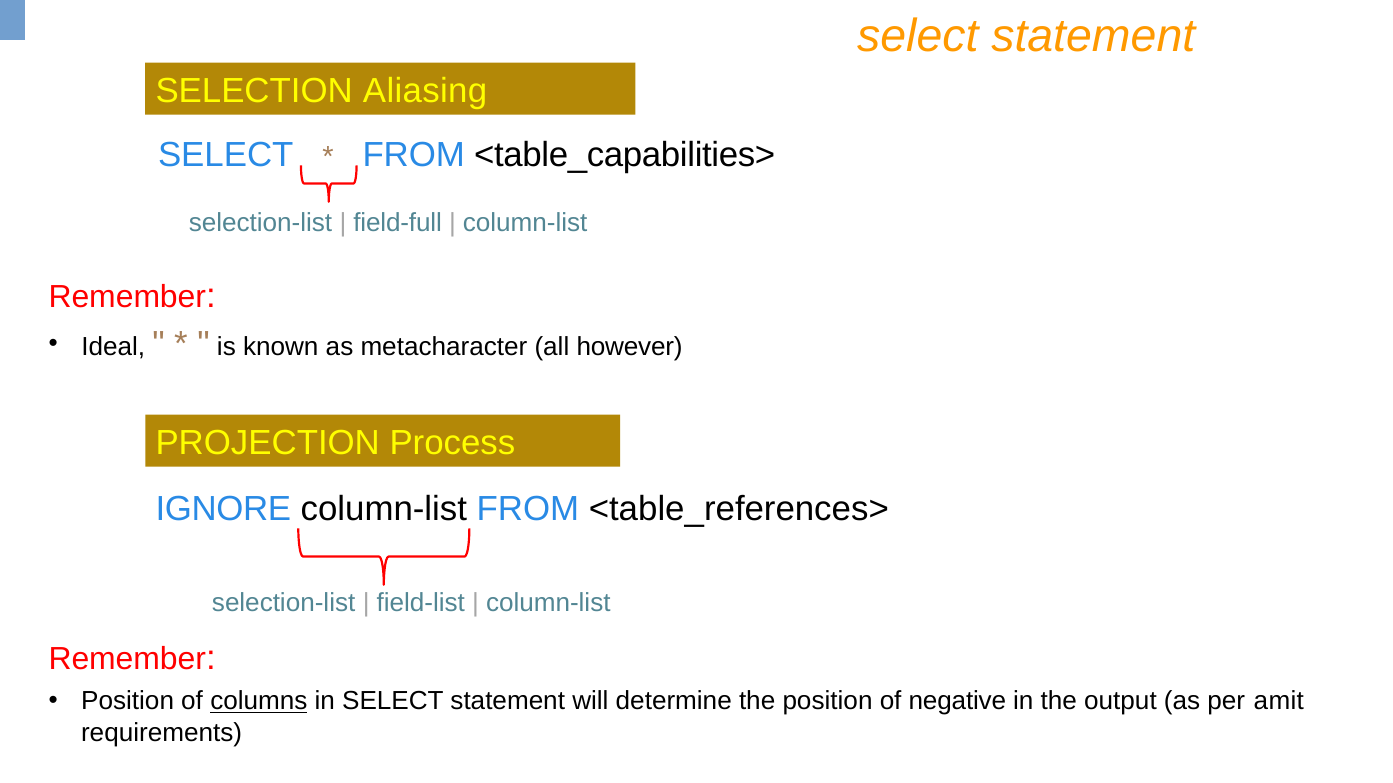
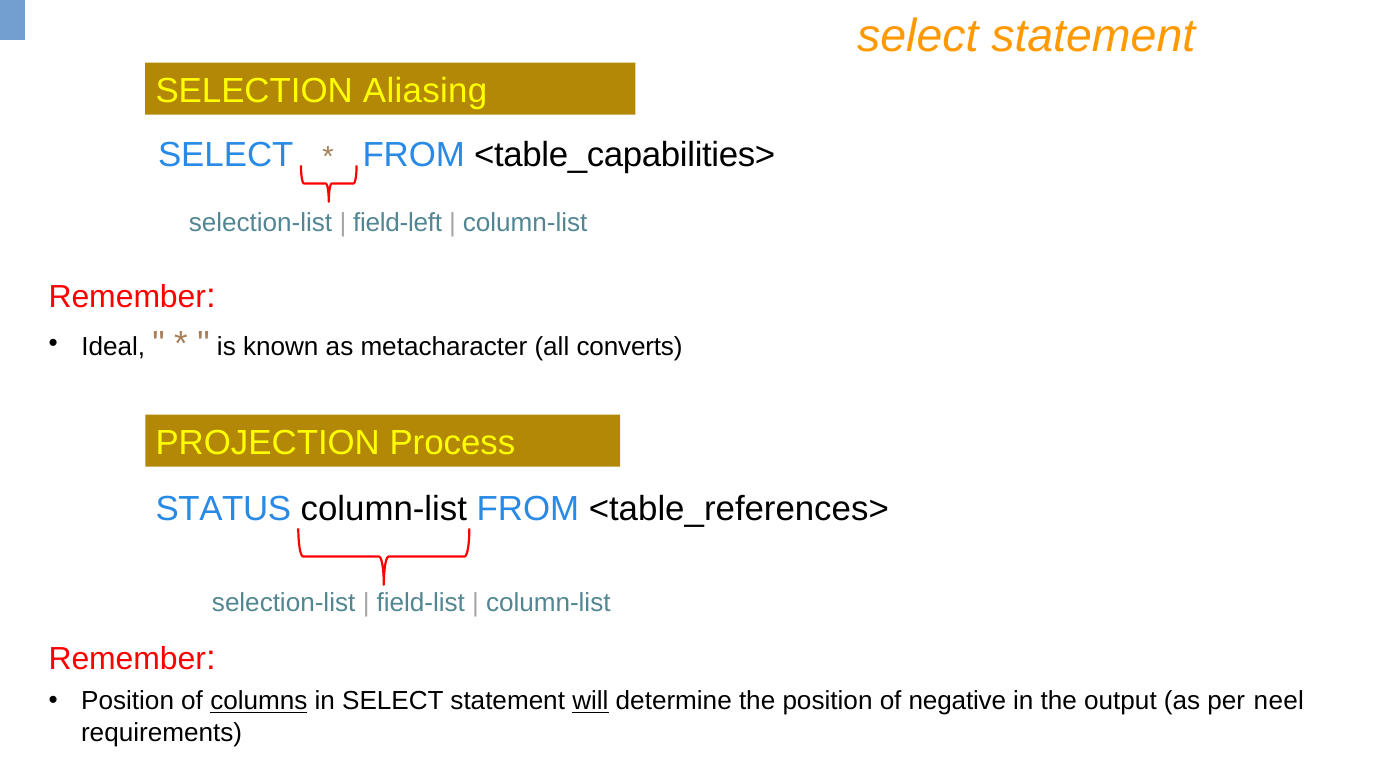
field-full: field-full -> field-left (398, 223)
however: however -> converts (630, 348)
IGNORE: IGNORE -> STATUS (223, 509)
will underline: none -> present (590, 702)
amit: amit -> neel (1279, 702)
